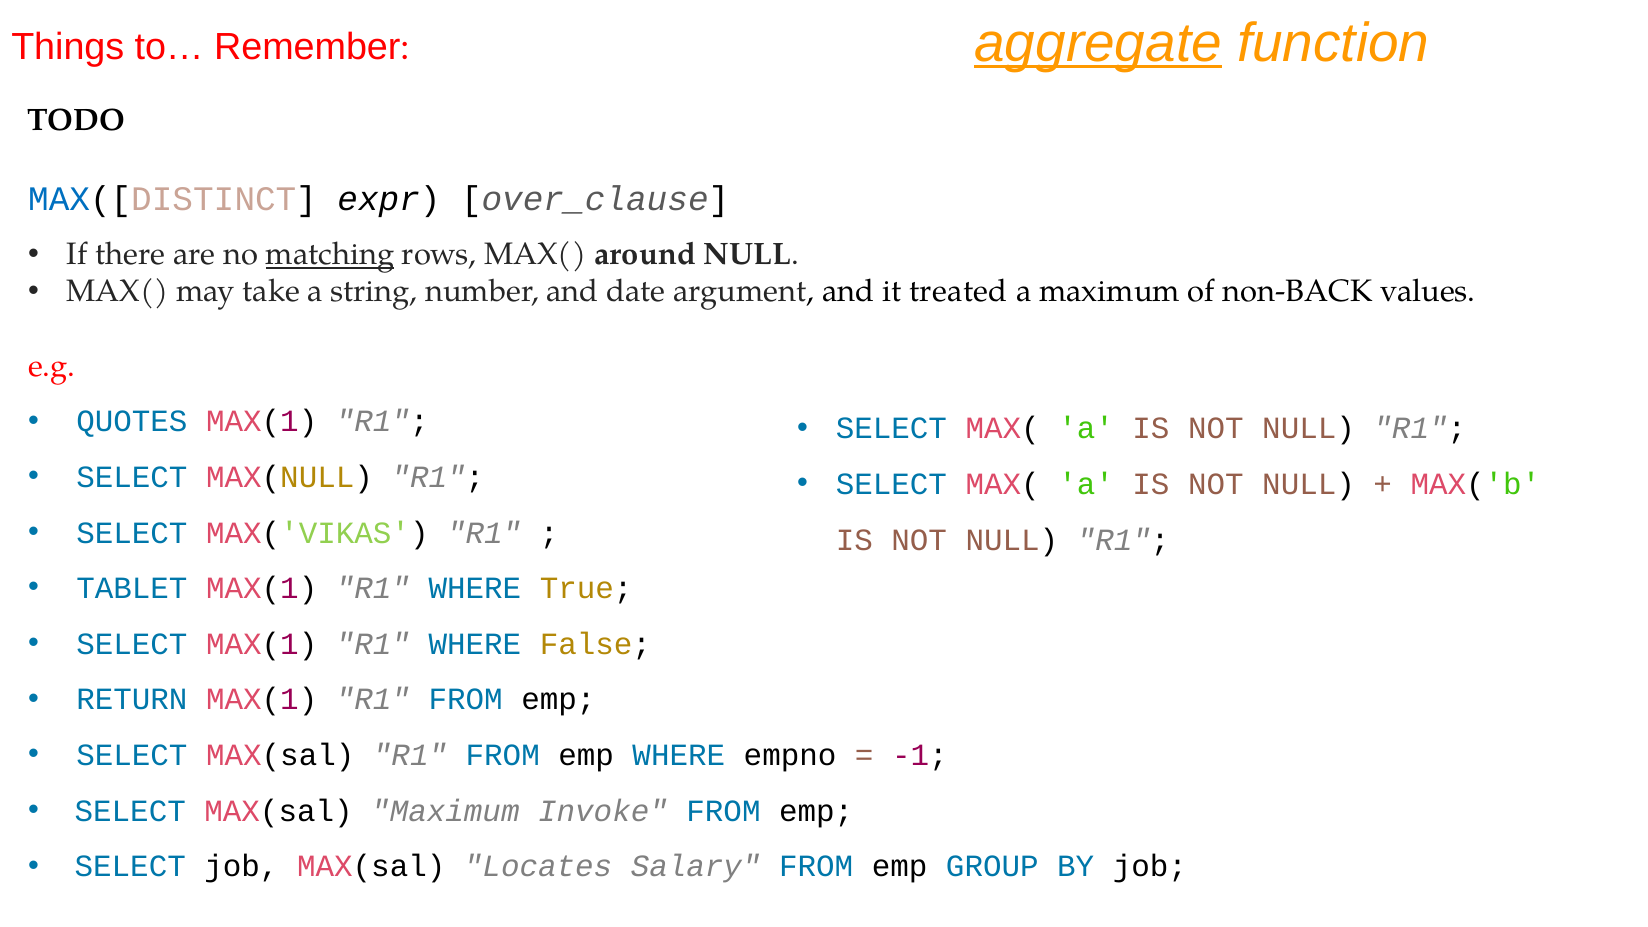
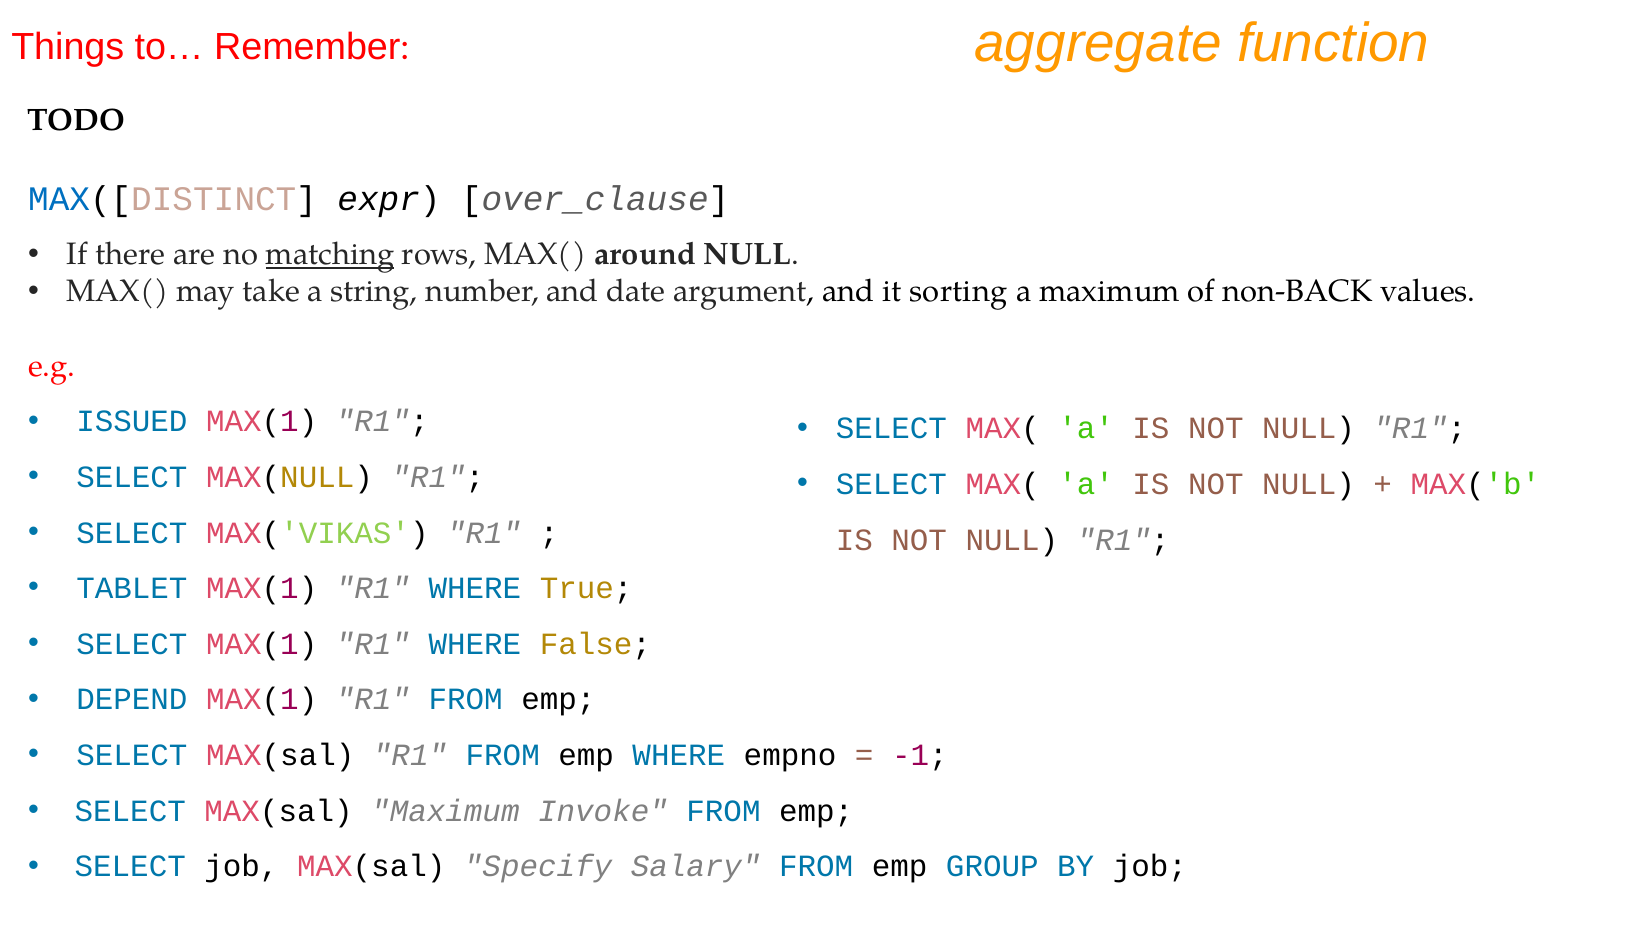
aggregate underline: present -> none (1098, 43)
treated: treated -> sorting (959, 292)
QUOTES: QUOTES -> ISSUED (132, 422)
RETURN: RETURN -> DEPEND (132, 700)
Locates: Locates -> Specify (538, 867)
